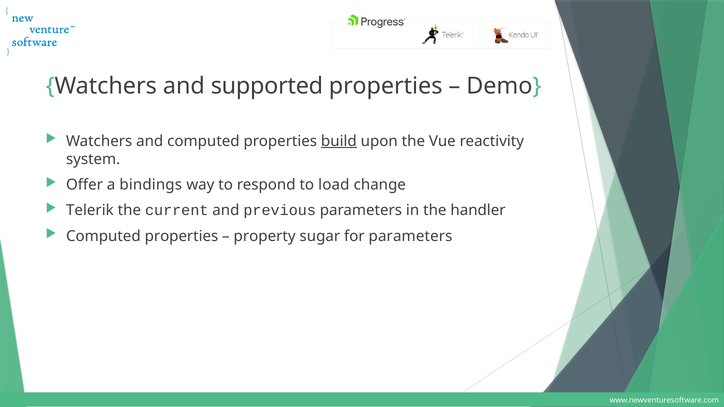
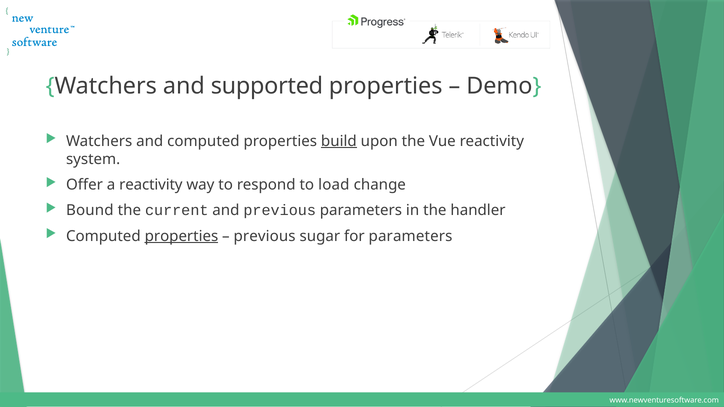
a bindings: bindings -> reactivity (151, 185)
Telerik: Telerik -> Bound (90, 211)
properties underline: none -> present (181, 236)
property: property -> previous (265, 236)
